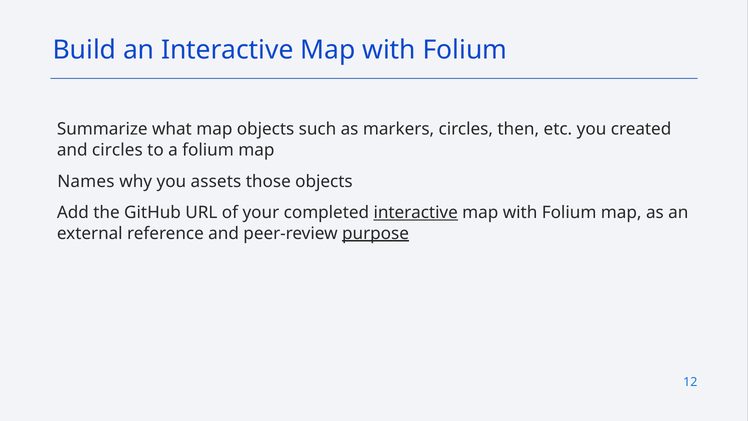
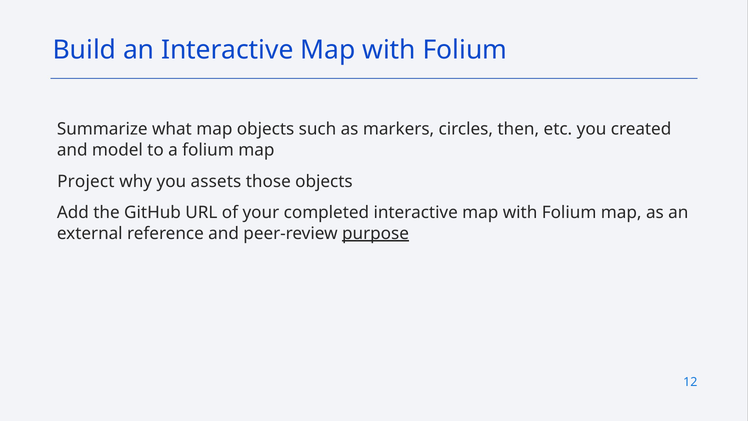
and circles: circles -> model (117, 150)
Names: Names -> Project (86, 181)
interactive underline: present -> none (416, 213)
